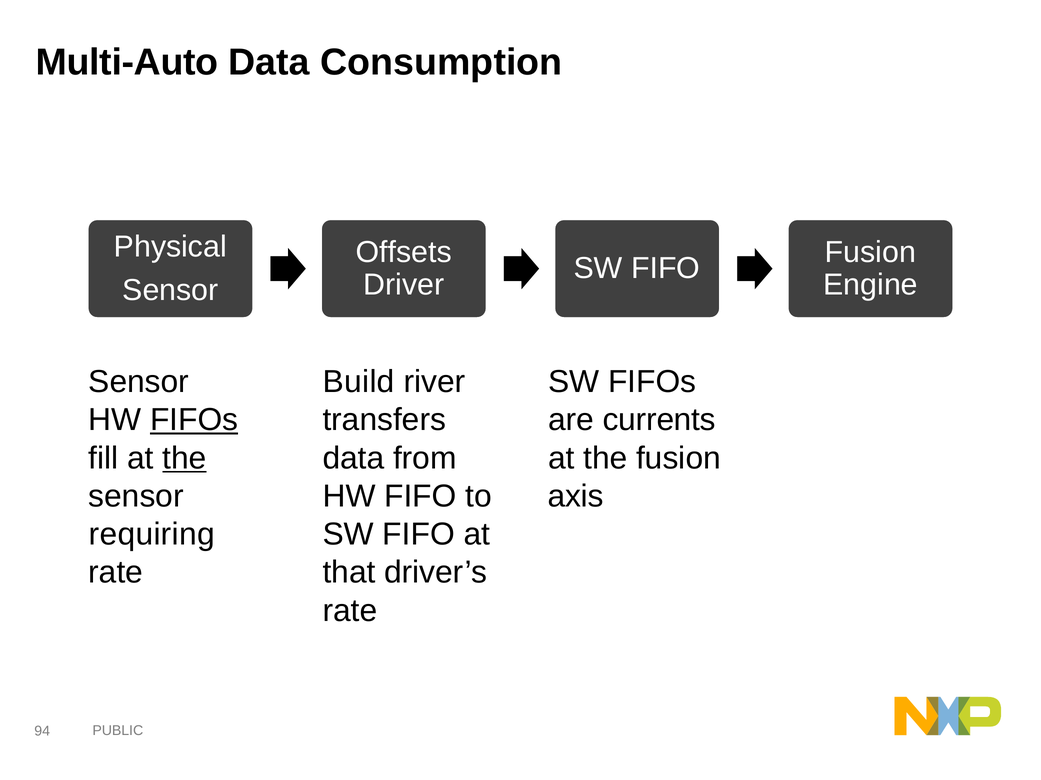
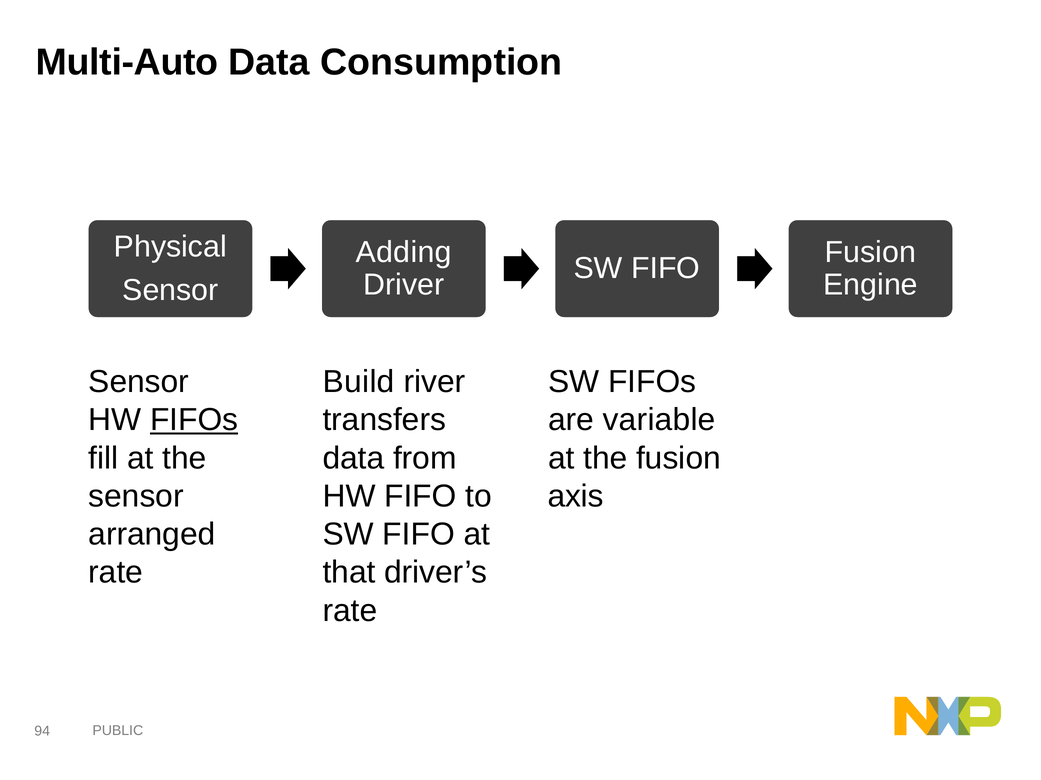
Offsets: Offsets -> Adding (404, 252)
currents: currents -> variable (659, 420)
the underline: present -> none (184, 458)
requiring: requiring -> arranged (152, 535)
